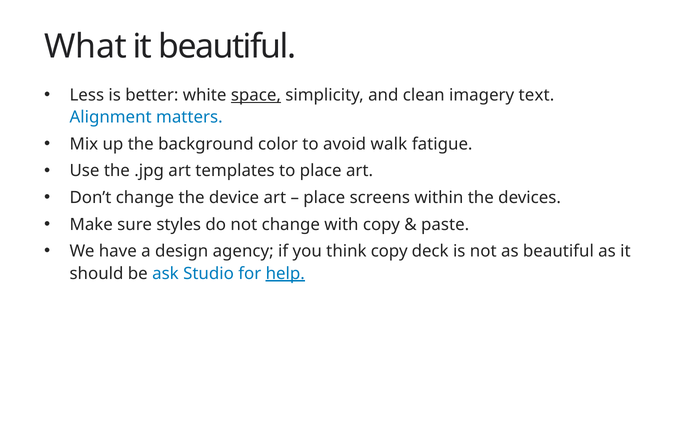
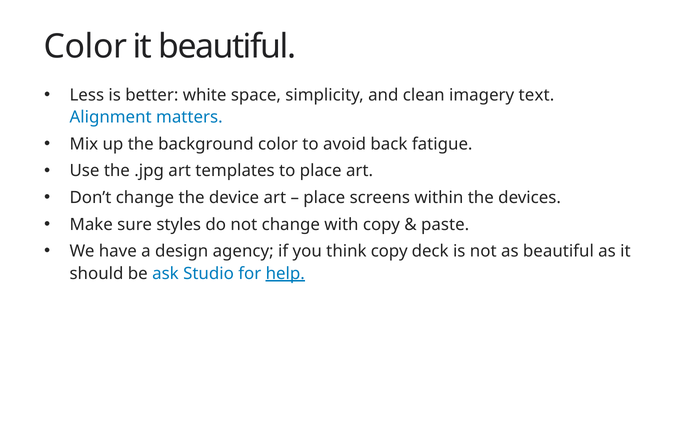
What: What -> Color (86, 47)
space underline: present -> none (256, 95)
walk: walk -> back (389, 144)
